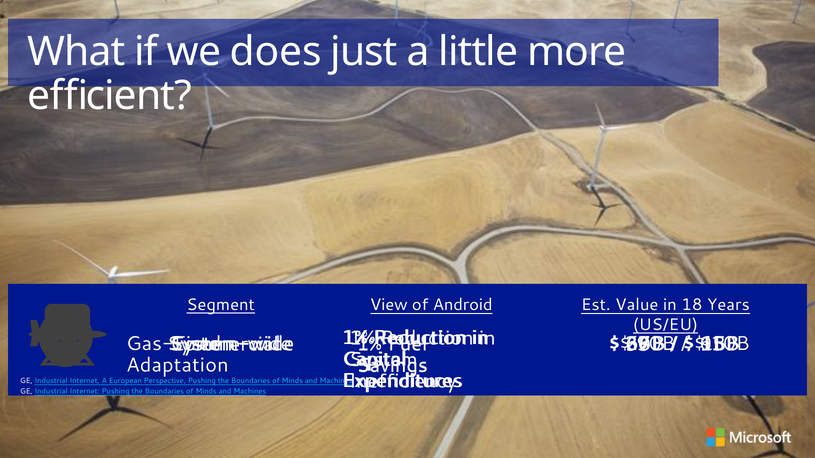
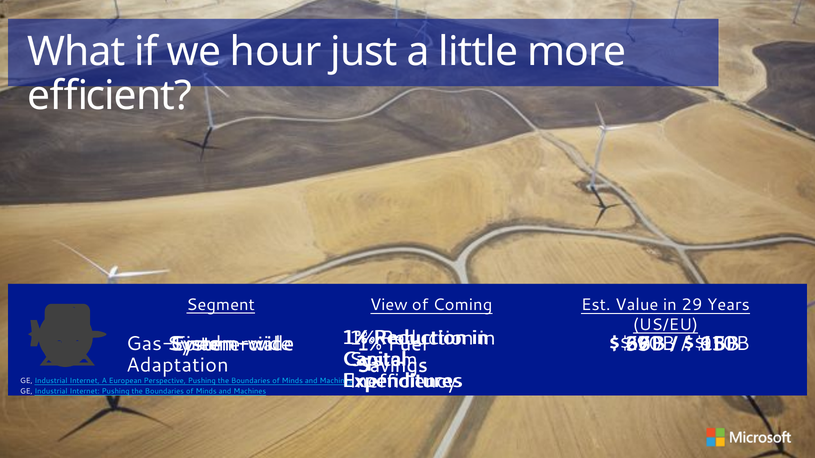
does: does -> hour (276, 52)
Android: Android -> Coming (463, 305)
18: 18 -> 29 (692, 305)
